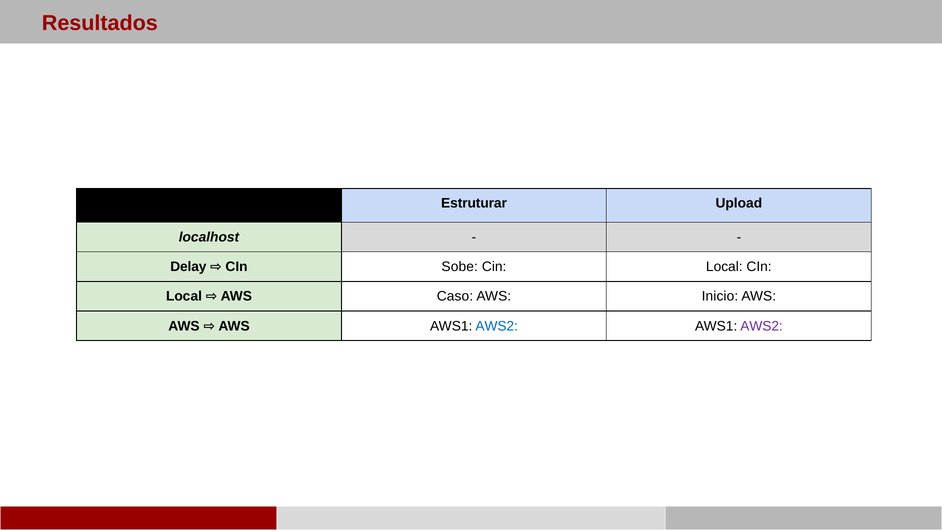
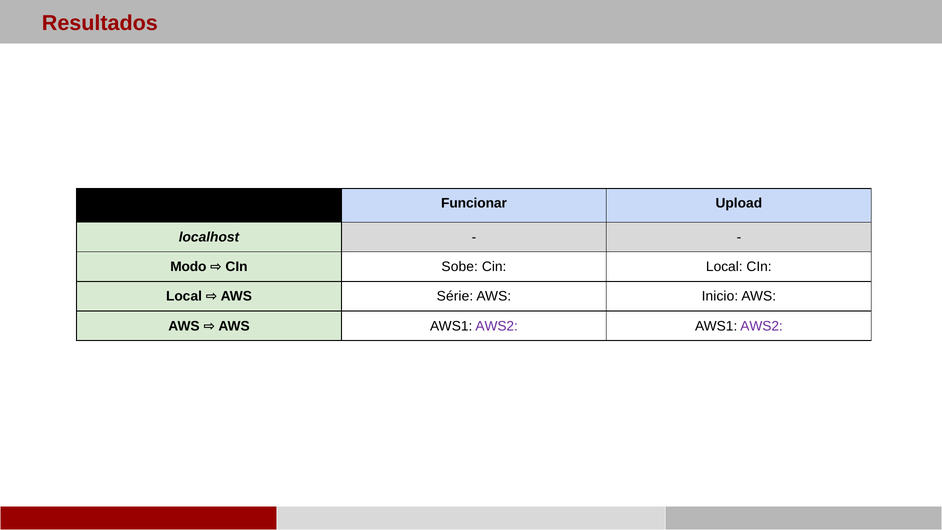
Estruturar: Estruturar -> Funcionar (474, 203)
Delay: Delay -> Modo (188, 267)
Caso: Caso -> Série (455, 296)
AWS2 colour: blue -> purple (497, 326)
